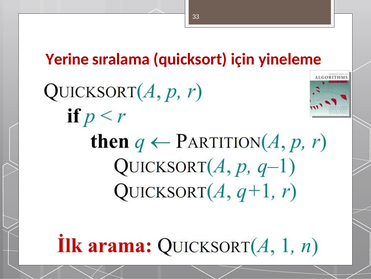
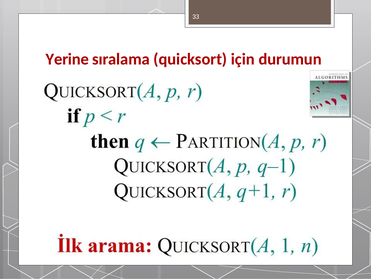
yineleme: yineleme -> durumun (290, 59)
